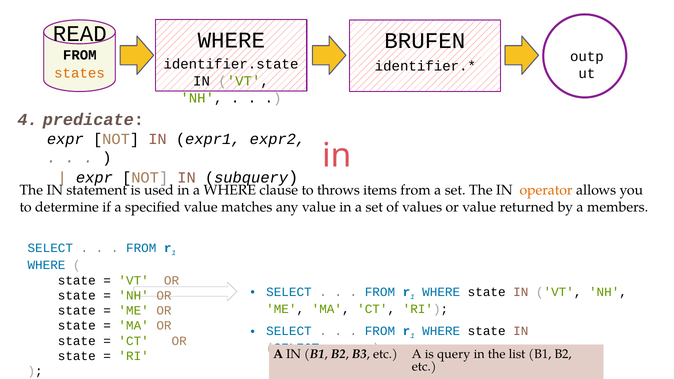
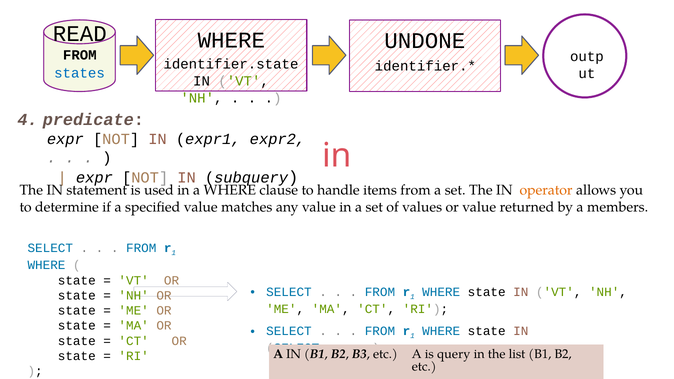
BRUFEN: BRUFEN -> UNDONE (425, 41)
states colour: orange -> blue (79, 73)
throws: throws -> handle (338, 190)
